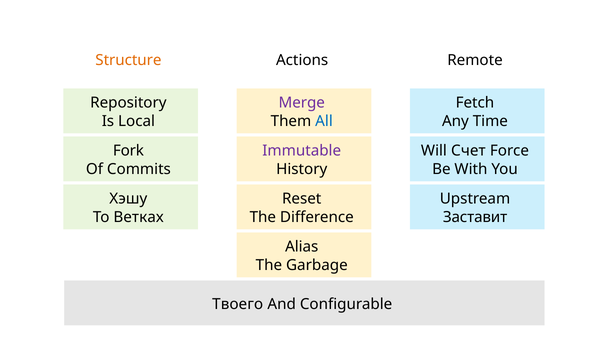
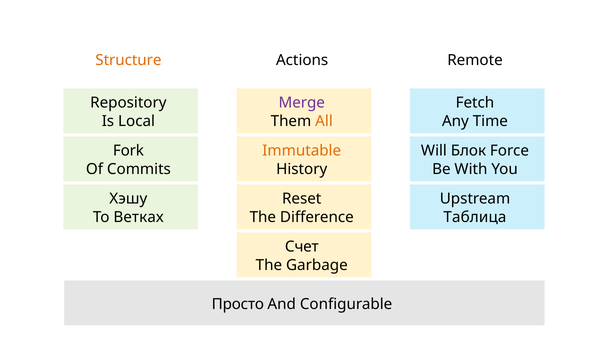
All colour: blue -> orange (324, 121)
Immutable colour: purple -> orange (302, 151)
Счет: Счет -> Блок (468, 151)
Заставит: Заставит -> Таблица (475, 217)
Alias: Alias -> Счет (302, 247)
Твоего: Твоего -> Просто (238, 304)
